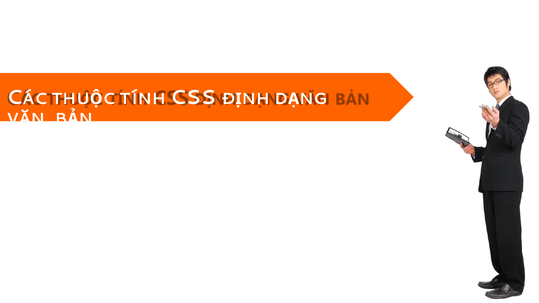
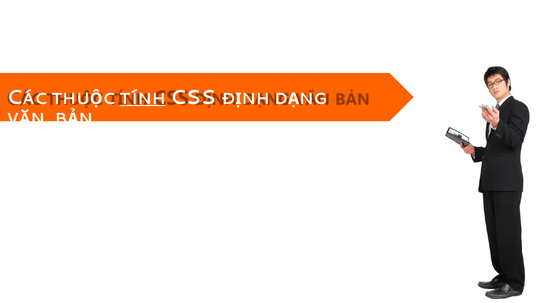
TÍNH underline: none -> present (143, 99)
